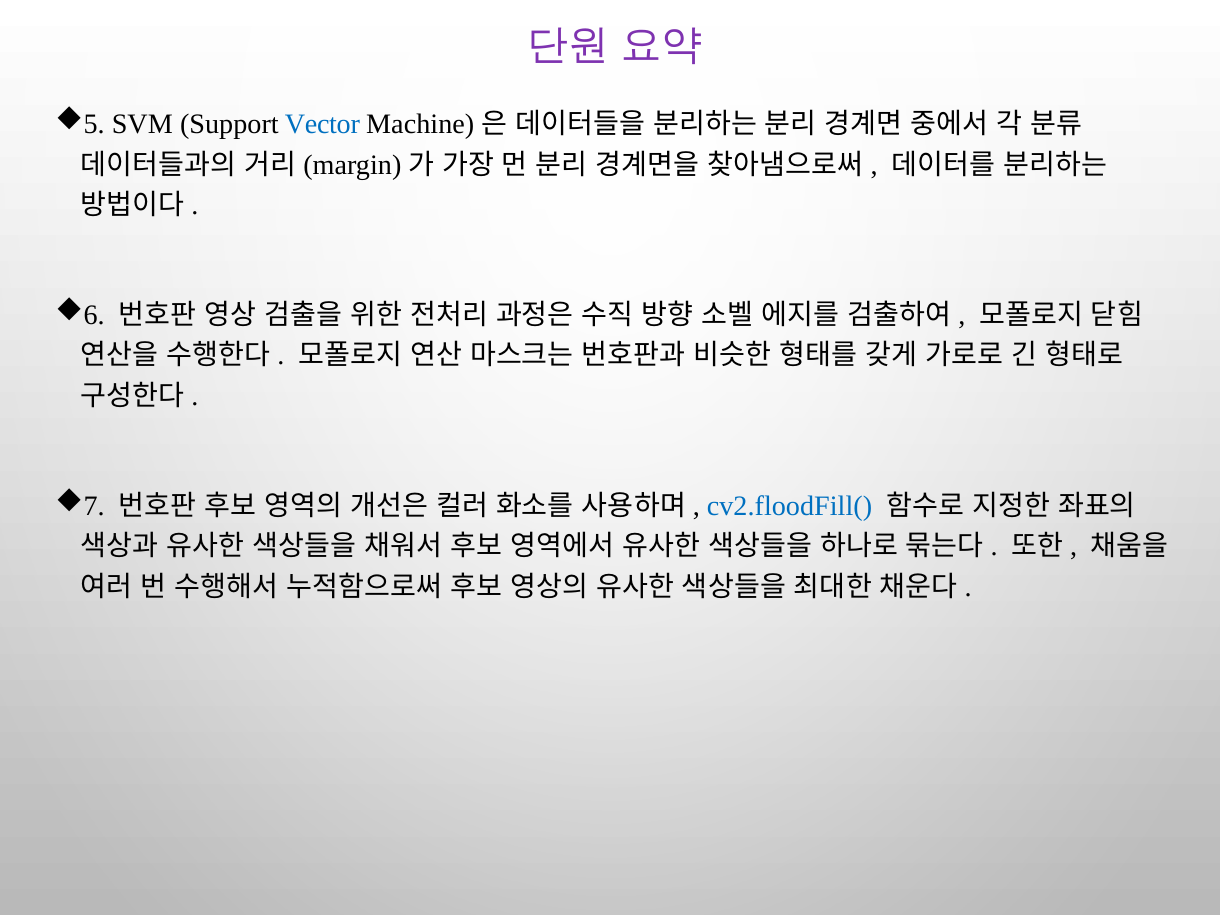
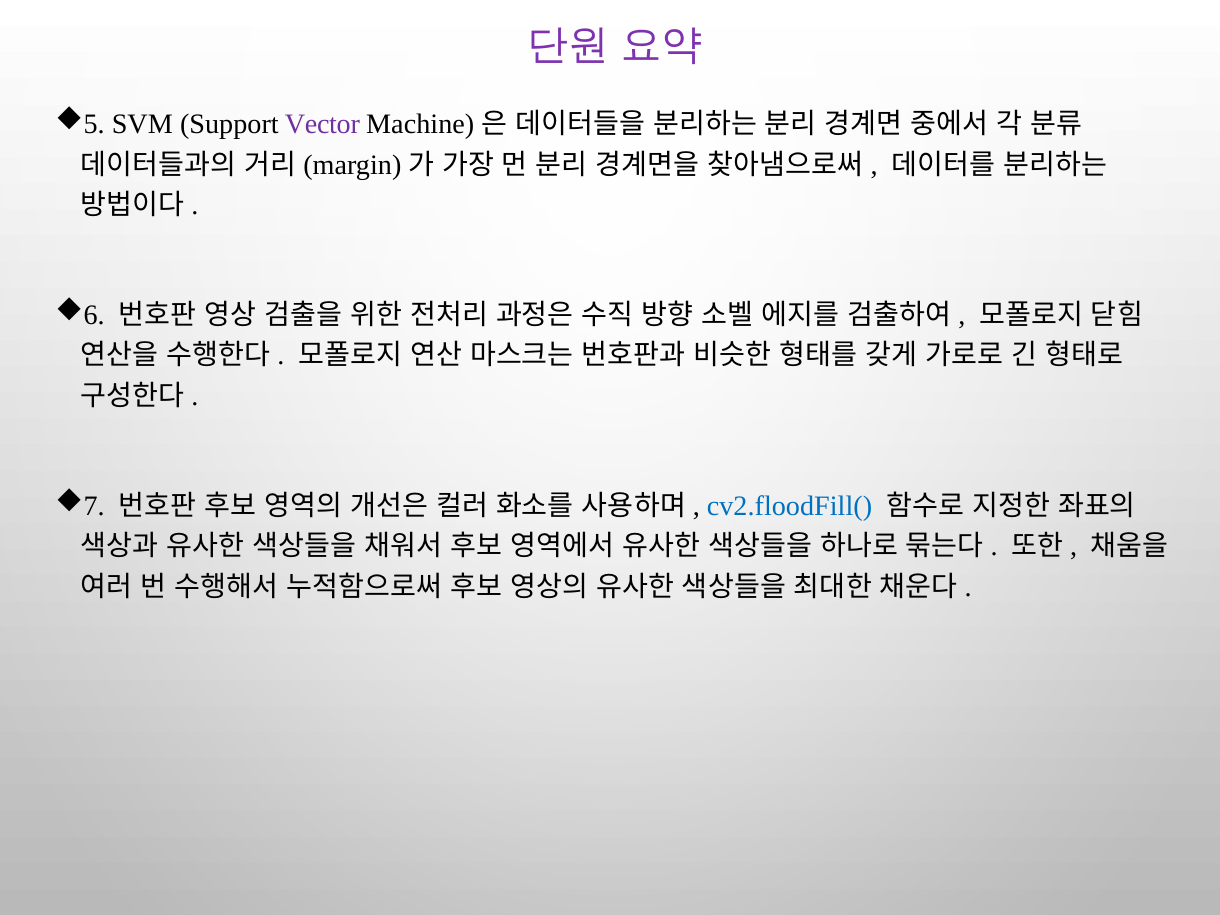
Vector colour: blue -> purple (322, 124)
